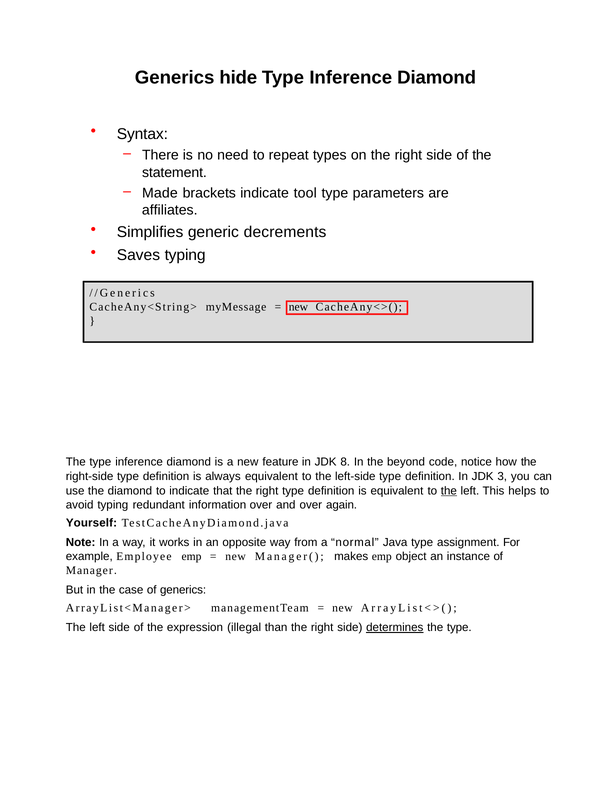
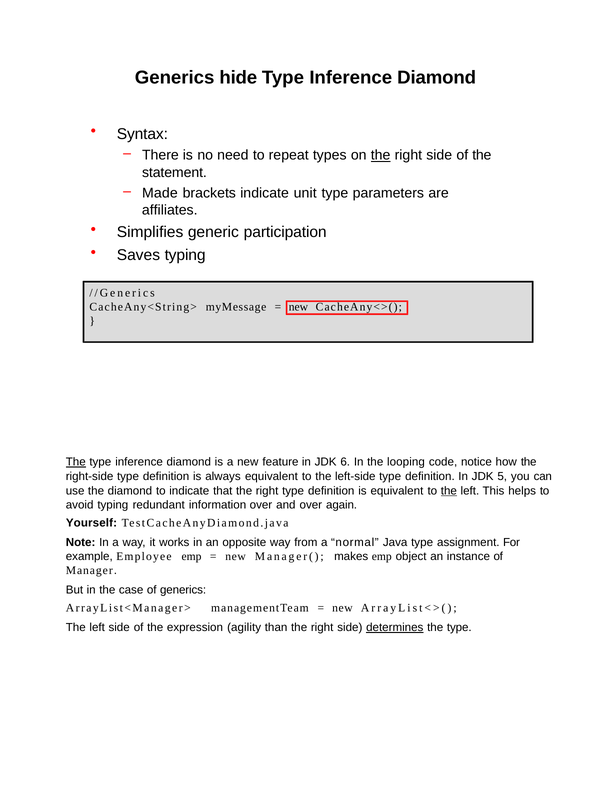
the underline: none -> present (381, 155)
tool: tool -> unit (305, 193)
decrements: decrements -> participation (285, 232)
The underline: none -> present (76, 462)
8: 8 -> 6 (345, 462)
beyond: beyond -> looping (406, 462)
3: 3 -> 5 (502, 477)
illegal: illegal -> agility (244, 628)
